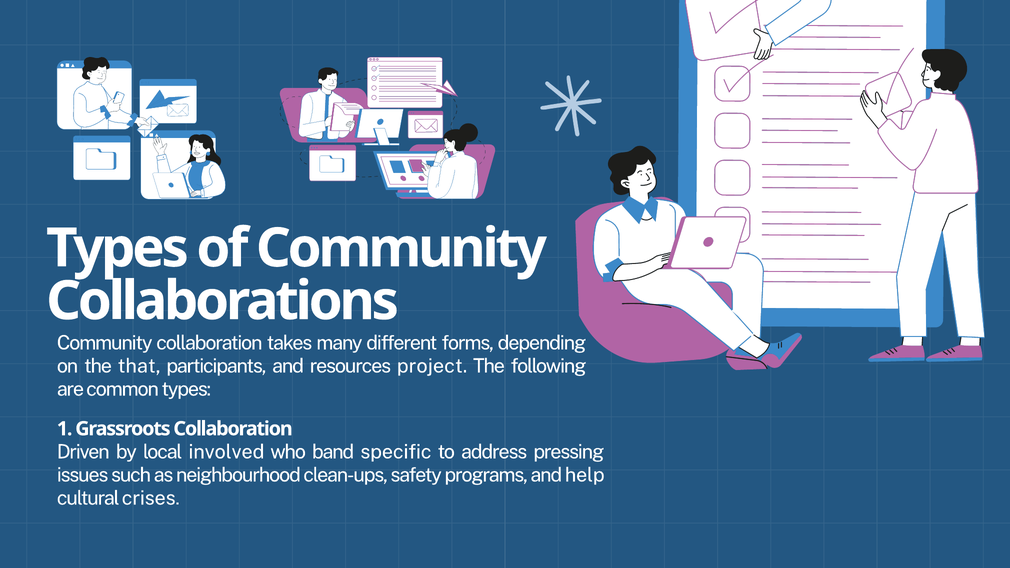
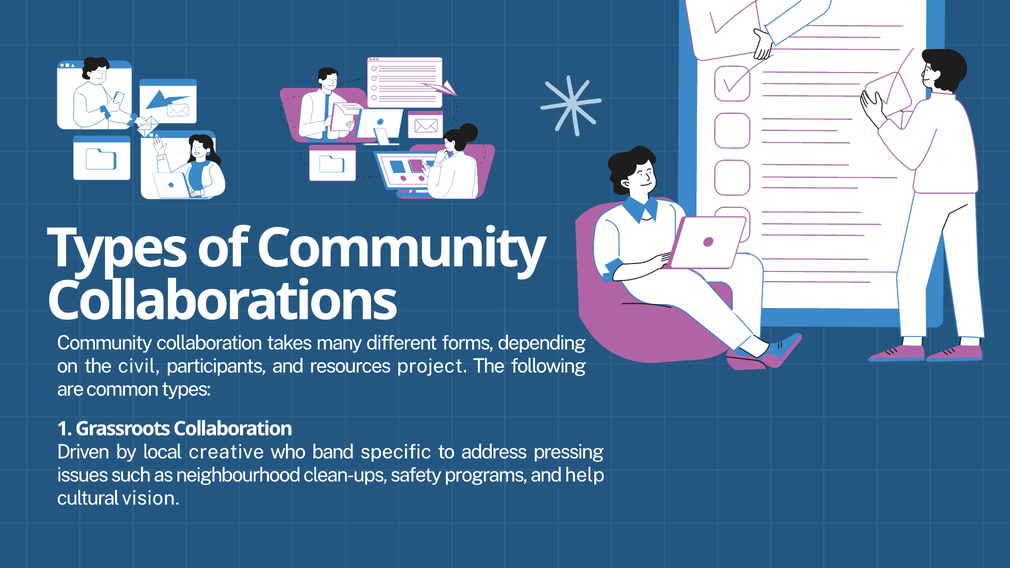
that: that -> civil (139, 366)
involved: involved -> creative (226, 452)
crises: crises -> vision (151, 498)
